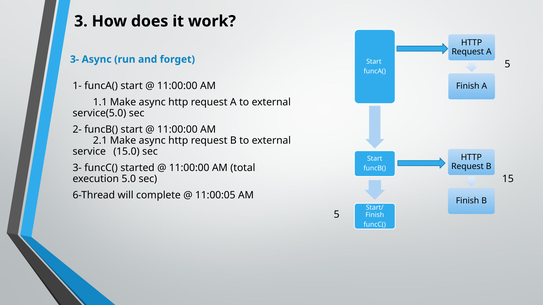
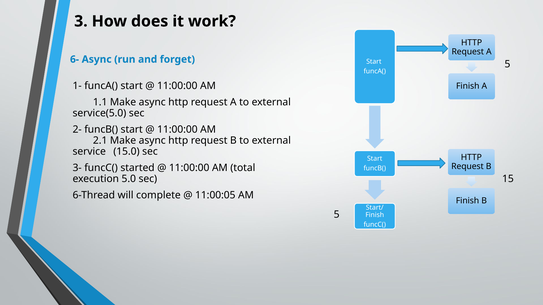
3-: 3- -> 6- (75, 59)
